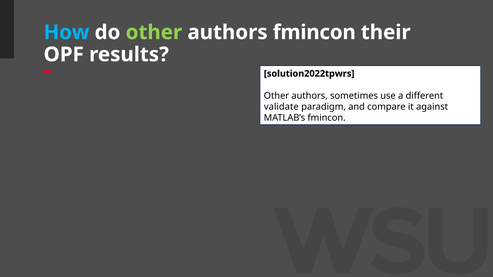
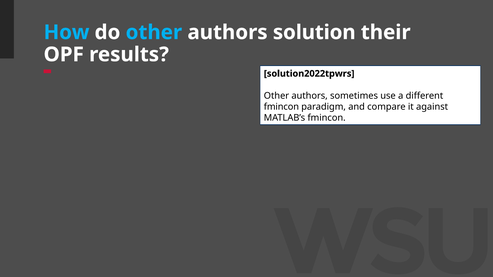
other colour: light green -> light blue (154, 32)
authors fmincon: fmincon -> solution (314, 32)
validate: validate -> fmincon (281, 107)
